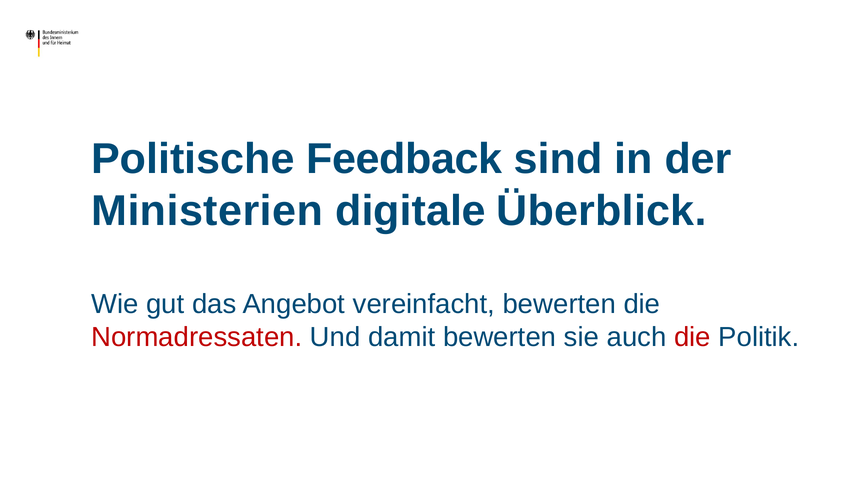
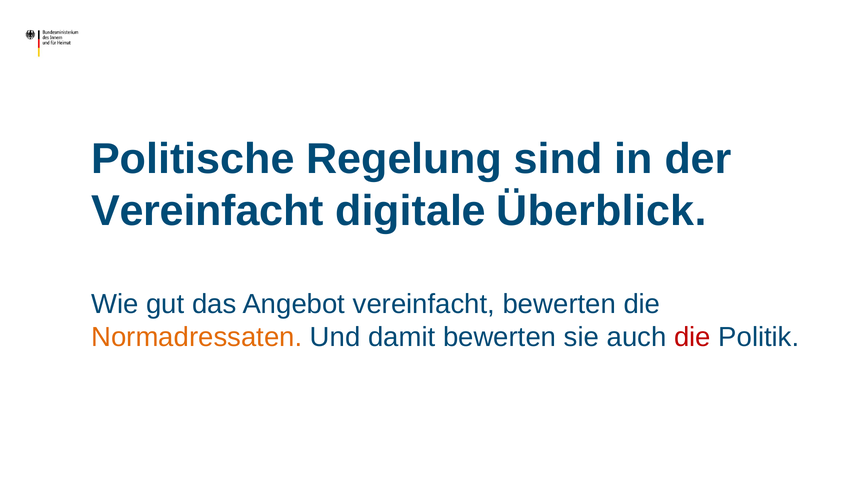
Feedback: Feedback -> Regelung (404, 159)
Ministerien: Ministerien -> Vereinfacht (207, 211)
Normadressaten colour: red -> orange (197, 337)
